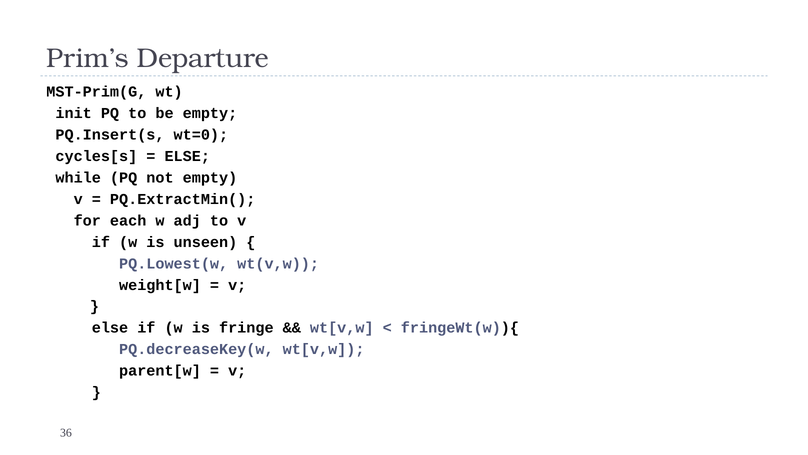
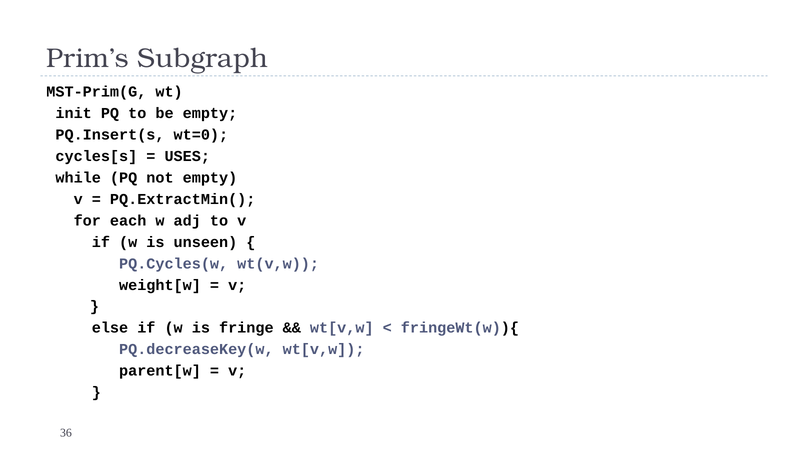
Departure: Departure -> Subgraph (203, 58)
ELSE: ELSE -> USES (187, 156)
PQ.Lowest(w: PQ.Lowest(w -> PQ.Cycles(w (174, 263)
